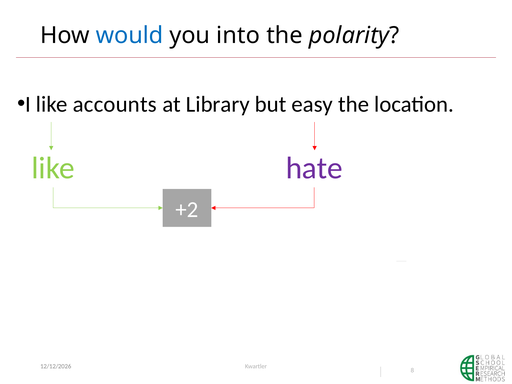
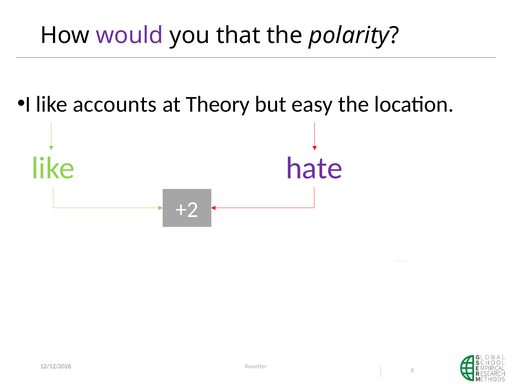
would colour: blue -> purple (130, 35)
into: into -> that (238, 35)
Library: Library -> Theory (218, 104)
